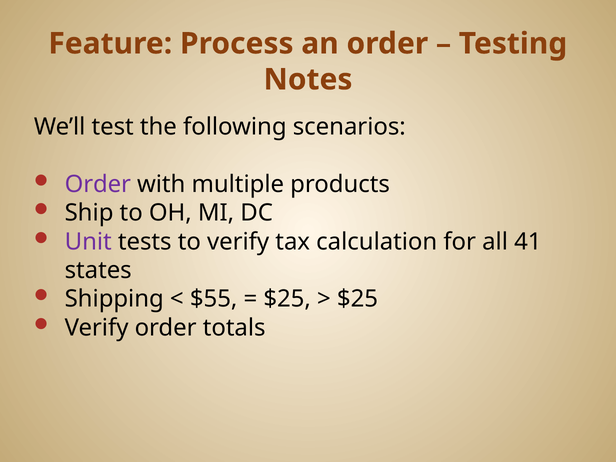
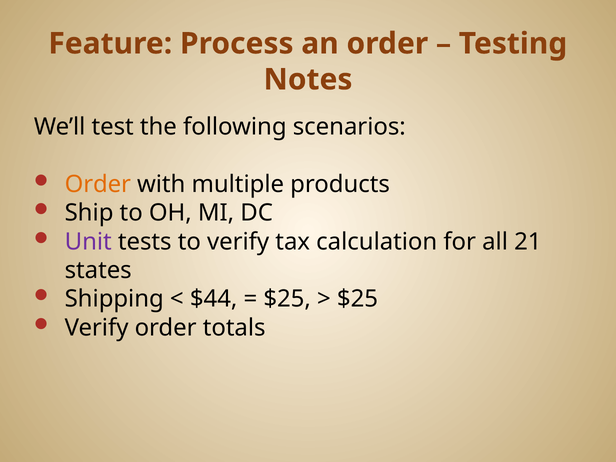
Order colour: purple -> orange (98, 184)
41: 41 -> 21 (528, 242)
$55: $55 -> $44 (214, 299)
